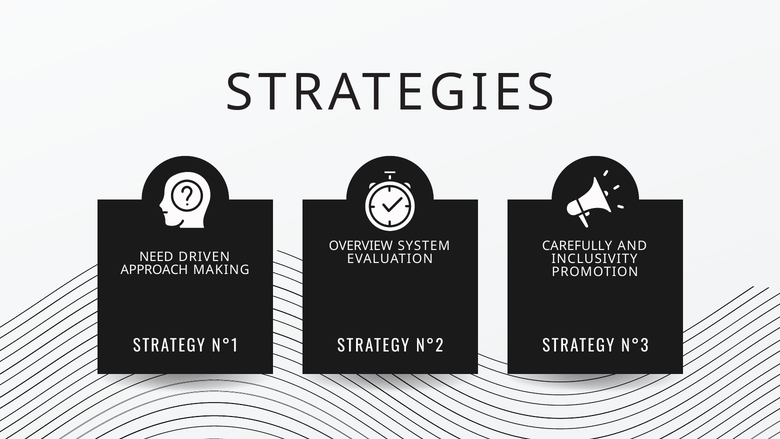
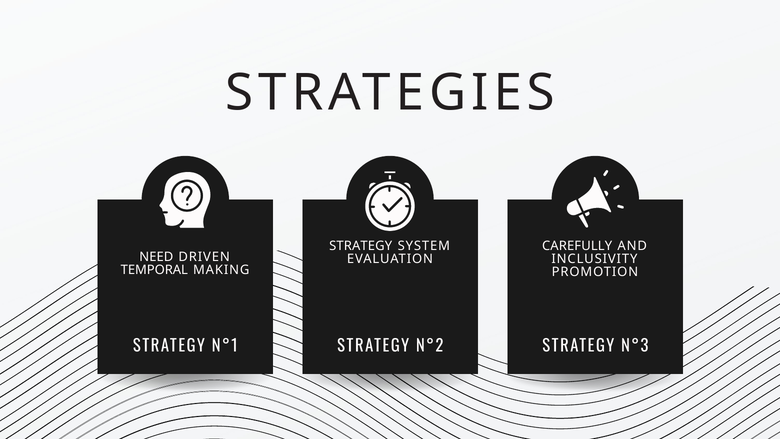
OVERVIEW: OVERVIEW -> STRATEGY (361, 246)
APPROACH: APPROACH -> TEMPORAL (154, 270)
